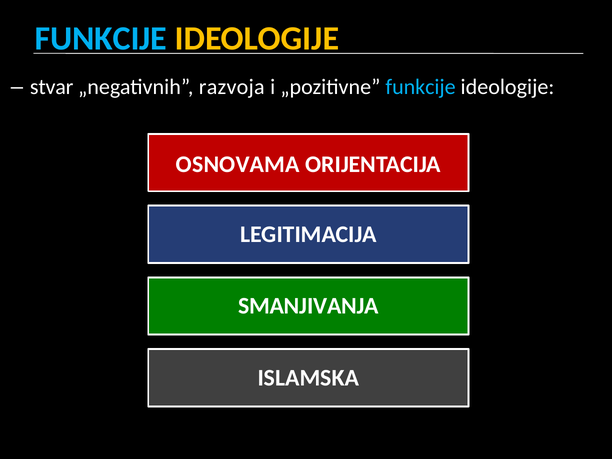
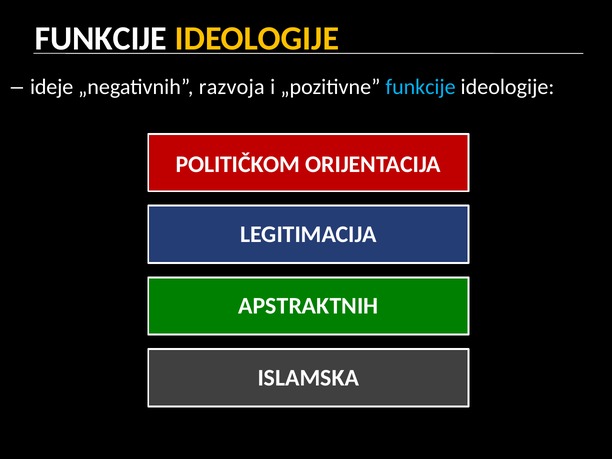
FUNKCIJE colour: light blue -> white (101, 39)
stvar: stvar -> ideje (52, 87)
OSNOVAMA: OSNOVAMA -> POLITIČKOM (238, 164)
SMANJIVANJA: SMANJIVANJA -> APSTRAKTNIH (308, 306)
